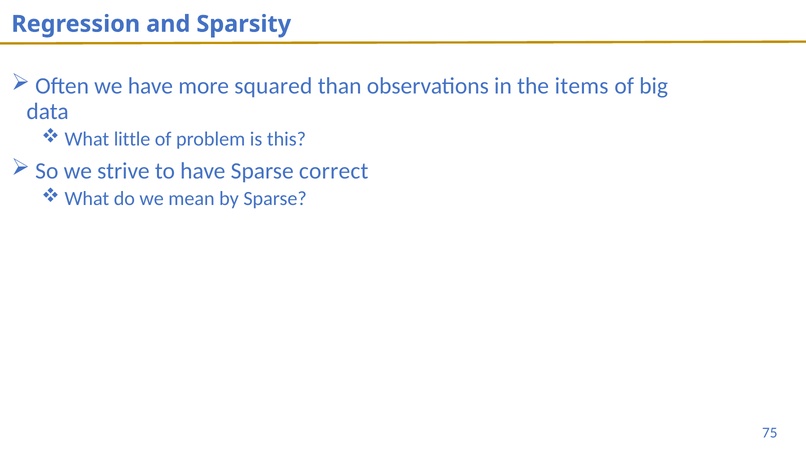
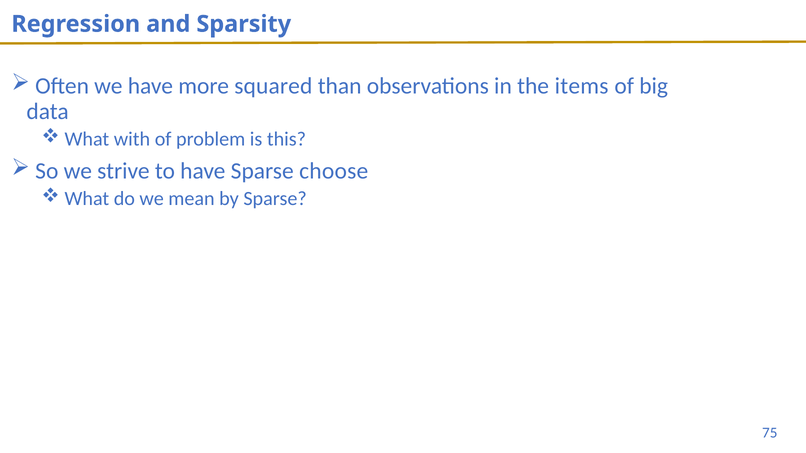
little: little -> with (132, 139)
correct: correct -> choose (334, 171)
